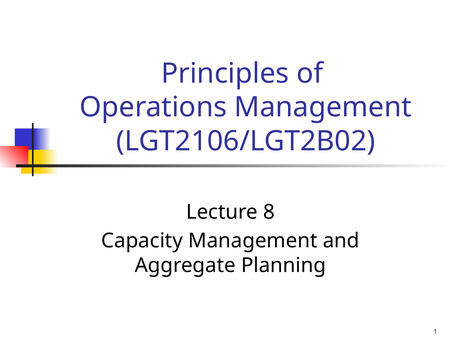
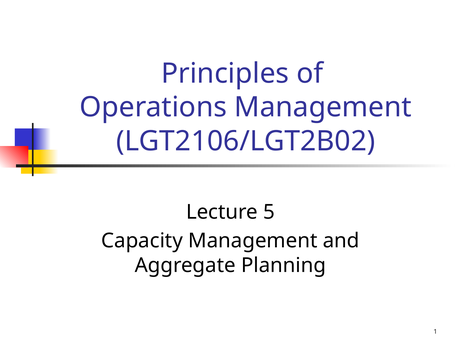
8: 8 -> 5 (269, 212)
